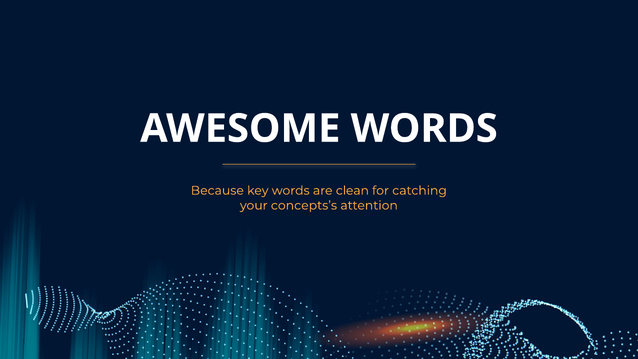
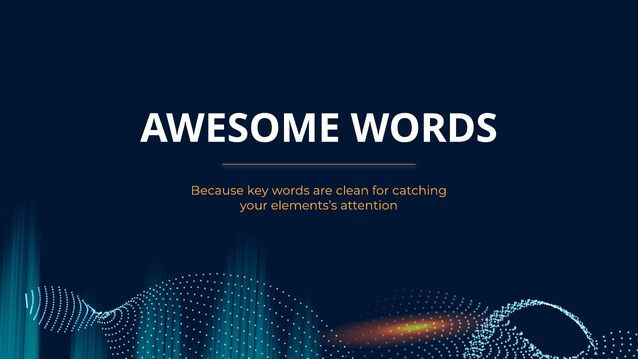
concepts’s: concepts’s -> elements’s (304, 205)
